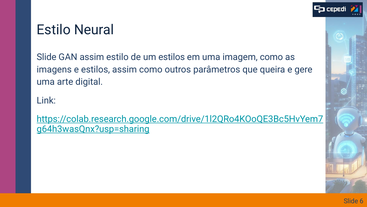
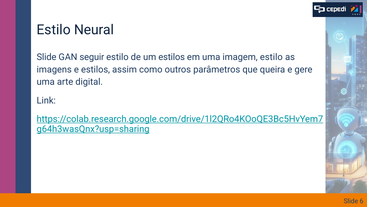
GAN assim: assim -> seguir (92, 57)
imagem como: como -> estilo (271, 57)
